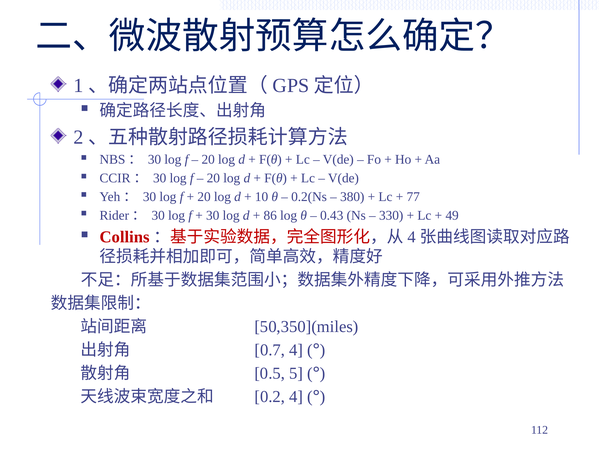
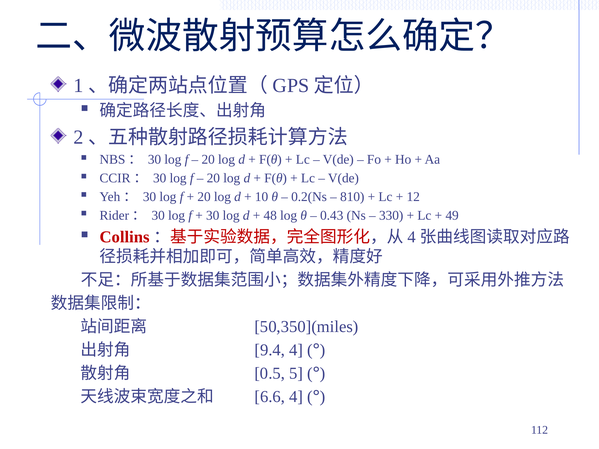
380: 380 -> 810 (352, 197)
77: 77 -> 12 (413, 197)
86: 86 -> 48 (270, 215)
0.7: 0.7 -> 9.4 (270, 350)
0.2: 0.2 -> 6.6 (270, 397)
